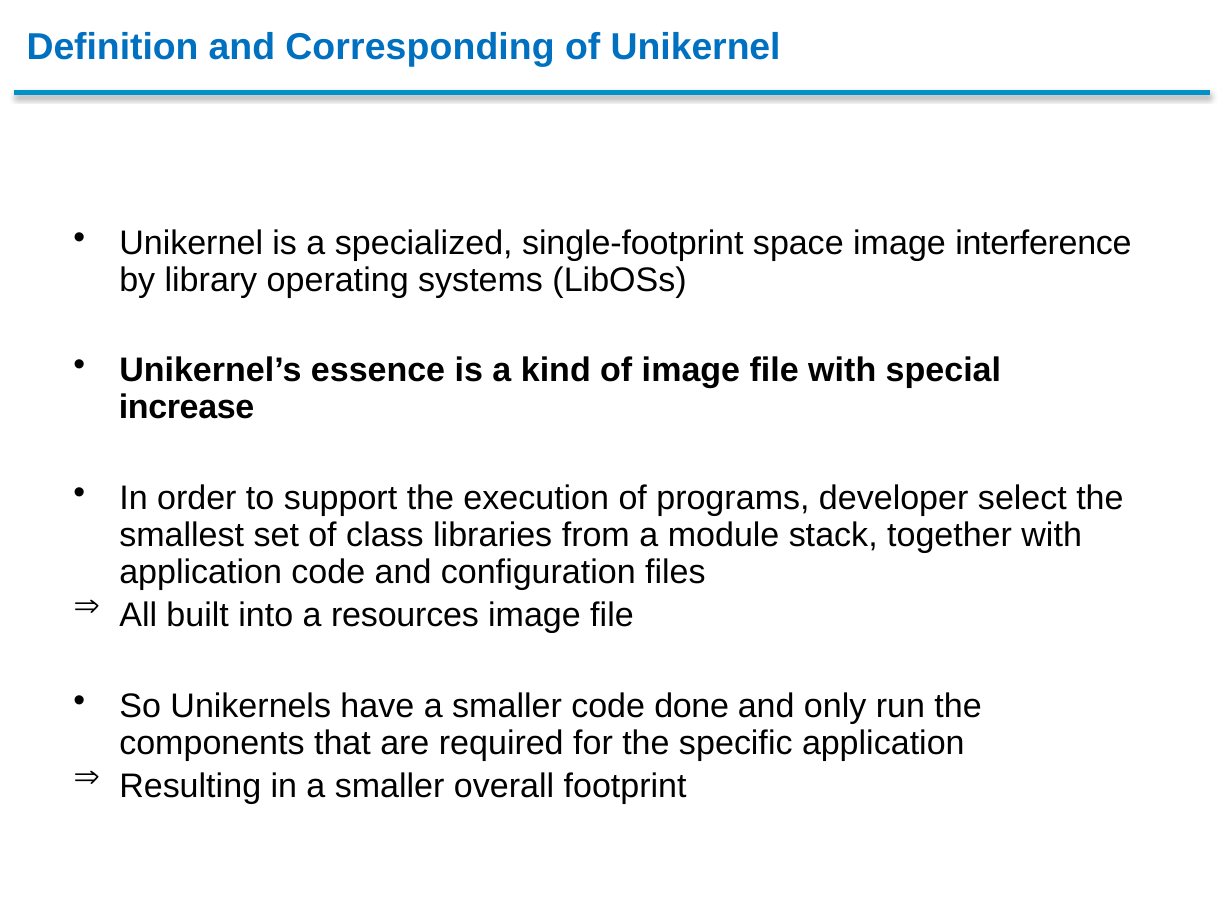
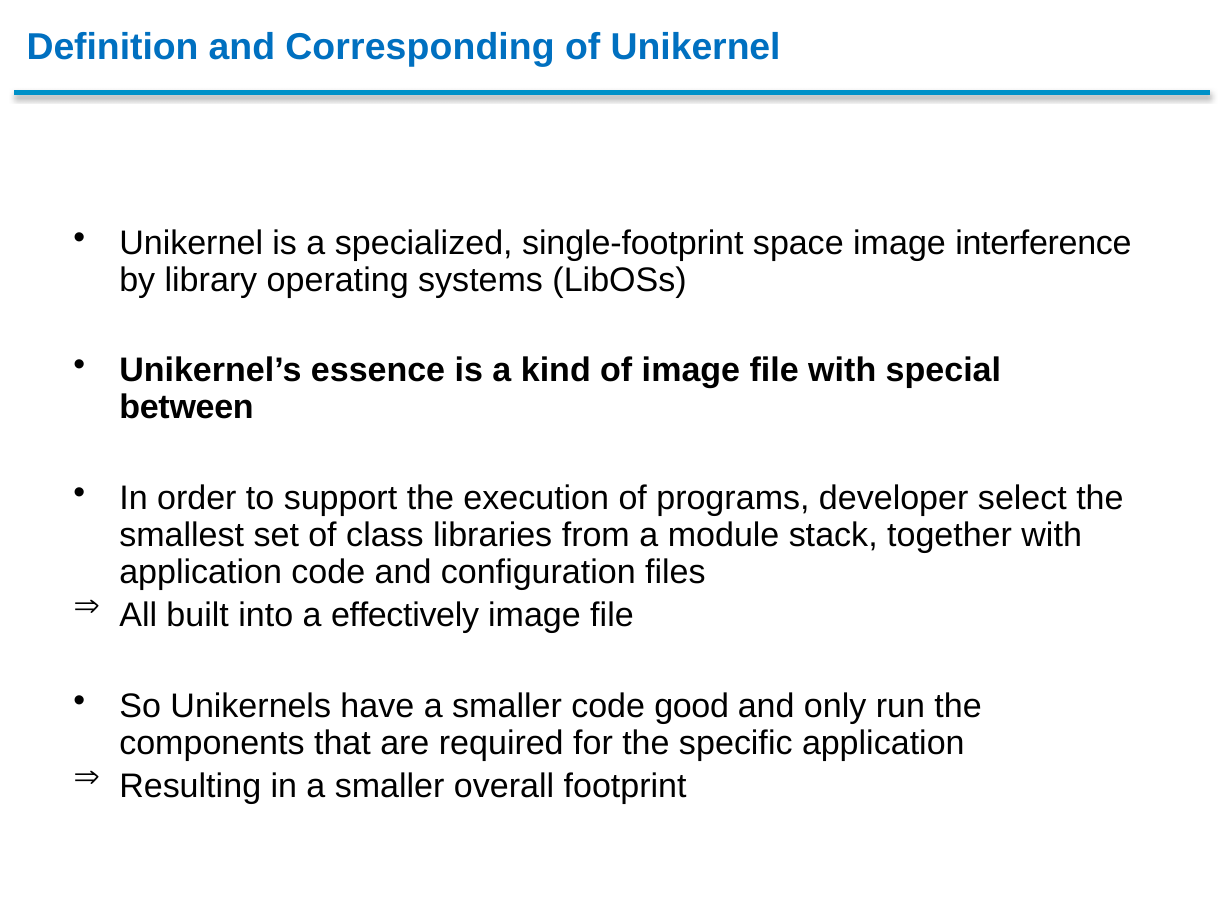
increase: increase -> between (187, 407)
resources: resources -> effectively (405, 615)
done: done -> good (692, 706)
